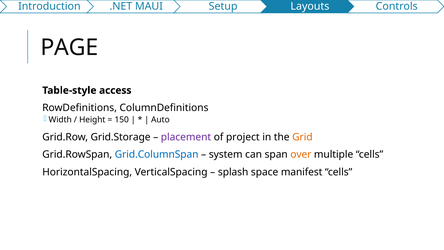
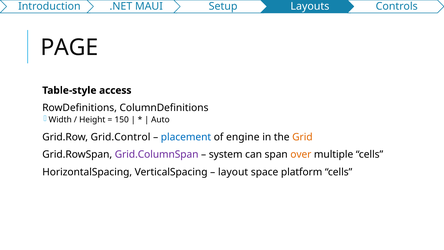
Grid.Storage: Grid.Storage -> Grid.Control (121, 137)
placement colour: purple -> blue (186, 137)
project: project -> engine (243, 137)
Grid.ColumnSpan colour: blue -> purple (157, 154)
splash: splash -> layout (233, 172)
manifest: manifest -> platform (302, 172)
